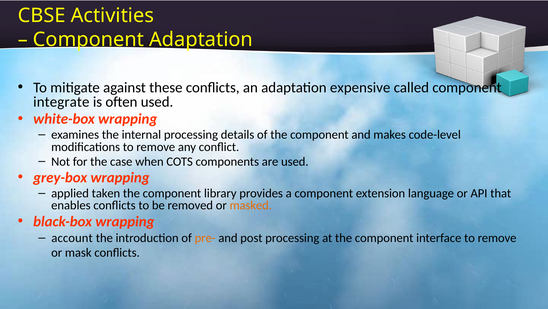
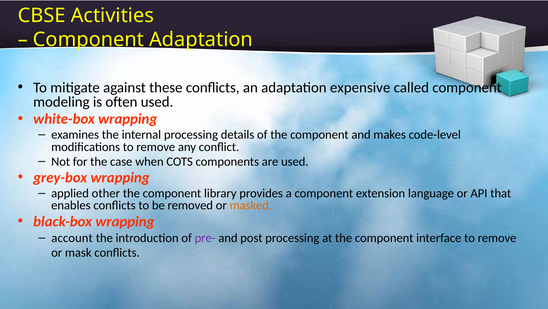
integrate: integrate -> modeling (61, 102)
taken: taken -> other (106, 193)
pre- colour: orange -> purple (205, 237)
